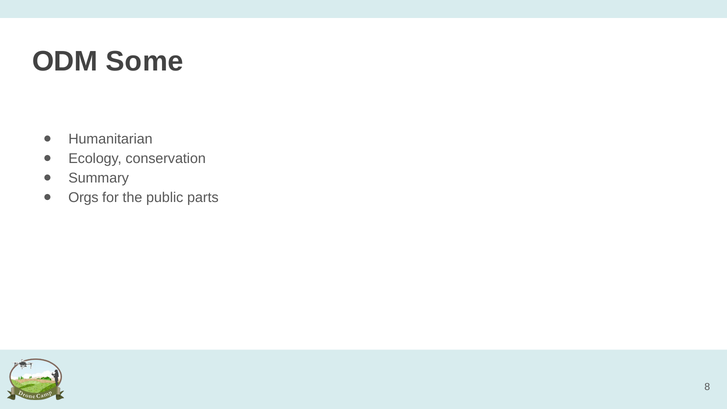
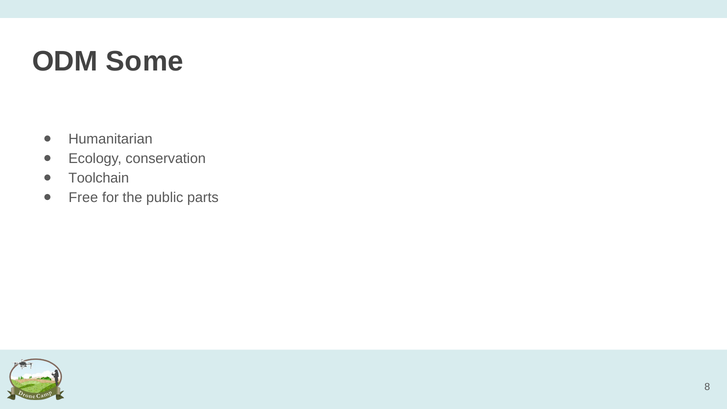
Summary: Summary -> Toolchain (99, 178)
Orgs: Orgs -> Free (83, 197)
